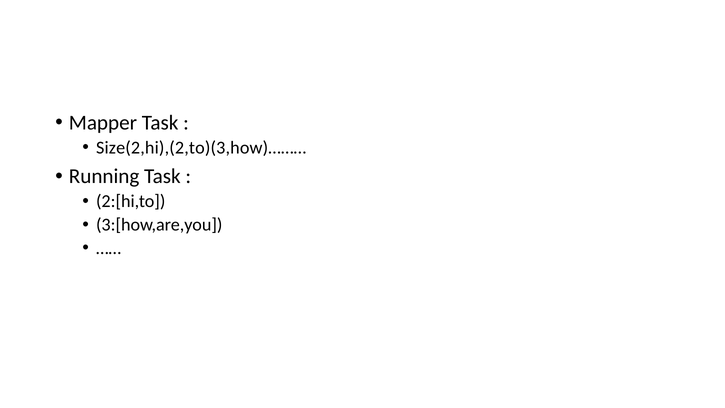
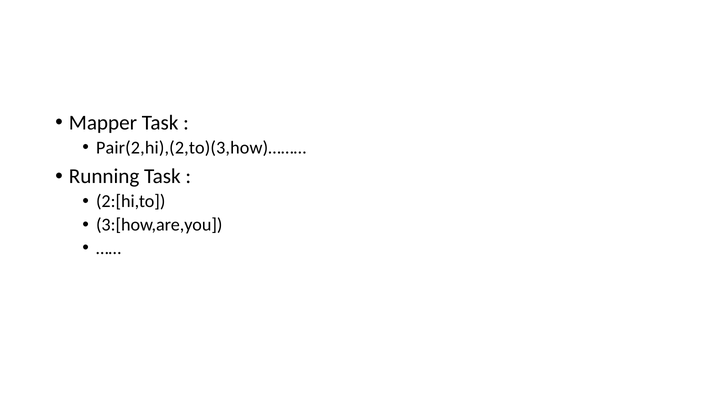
Size(2,hi),(2,to)(3,how)………: Size(2,hi),(2,to)(3,how)……… -> Pair(2,hi),(2,to)(3,how)……… (201, 148)
